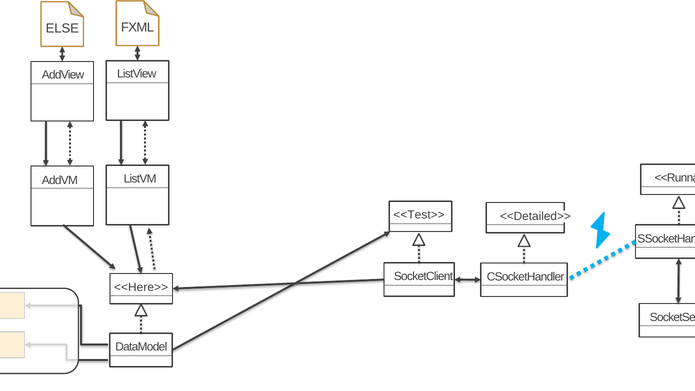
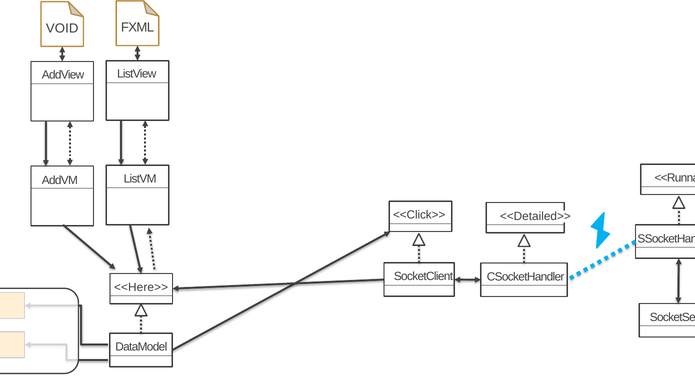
ELSE: ELSE -> VOID (62, 28)
<<Test>>: <<Test>> -> <<Click>> (419, 215)
